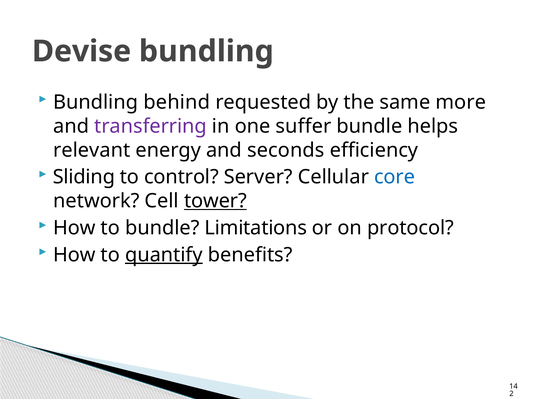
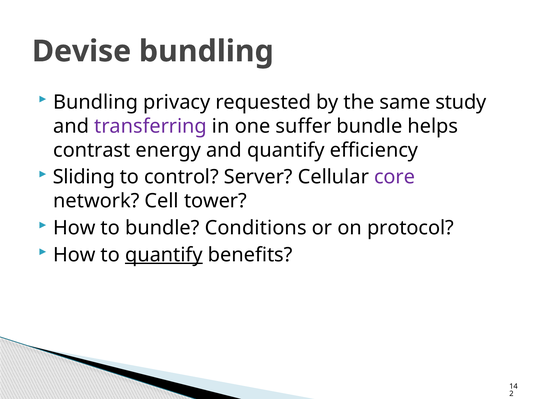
behind: behind -> privacy (177, 102)
more: more -> study (461, 102)
relevant: relevant -> contrast (92, 150)
and seconds: seconds -> quantify (286, 150)
core colour: blue -> purple (395, 177)
tower underline: present -> none (215, 201)
Limitations: Limitations -> Conditions (256, 228)
